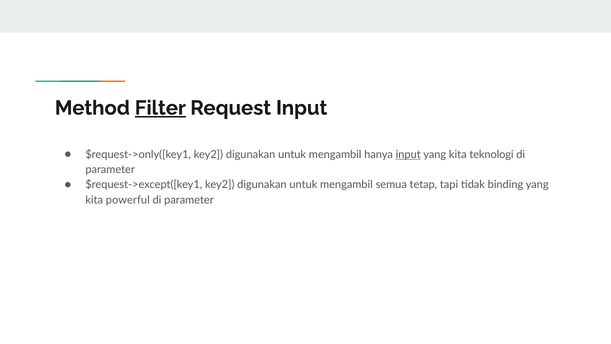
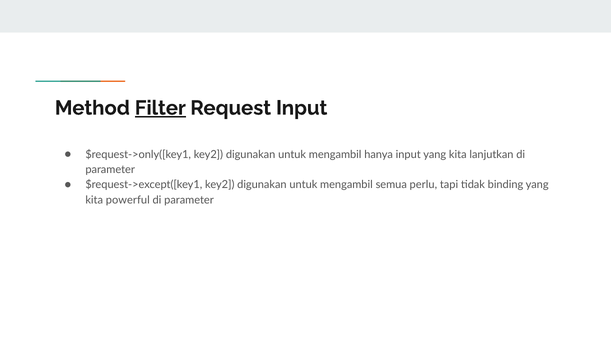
input underline: present -> none (408, 154)
teknologi: teknologi -> lanjutkan (491, 154)
tetap: tetap -> perlu (423, 185)
